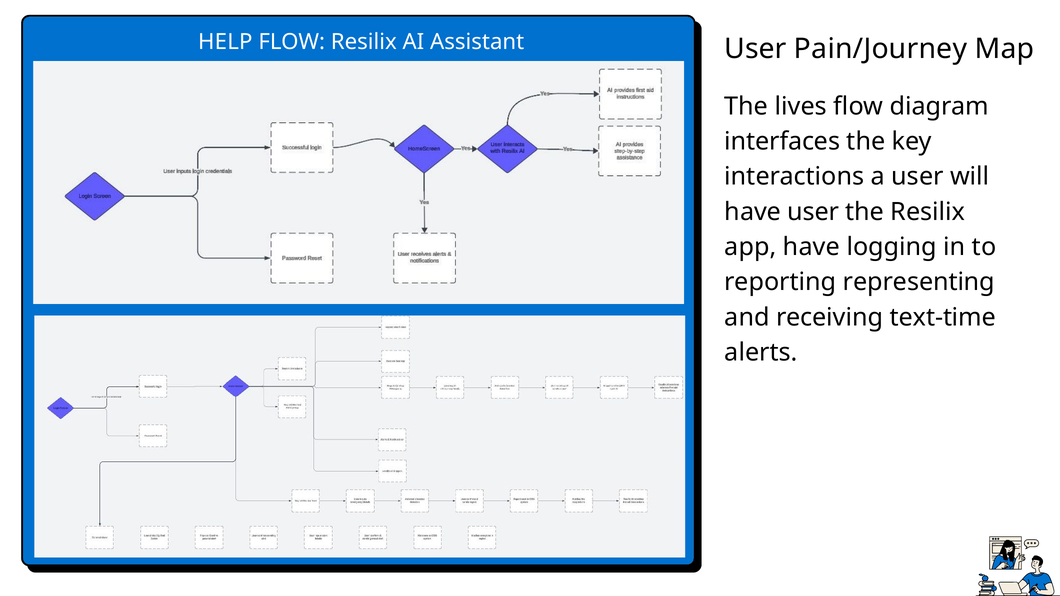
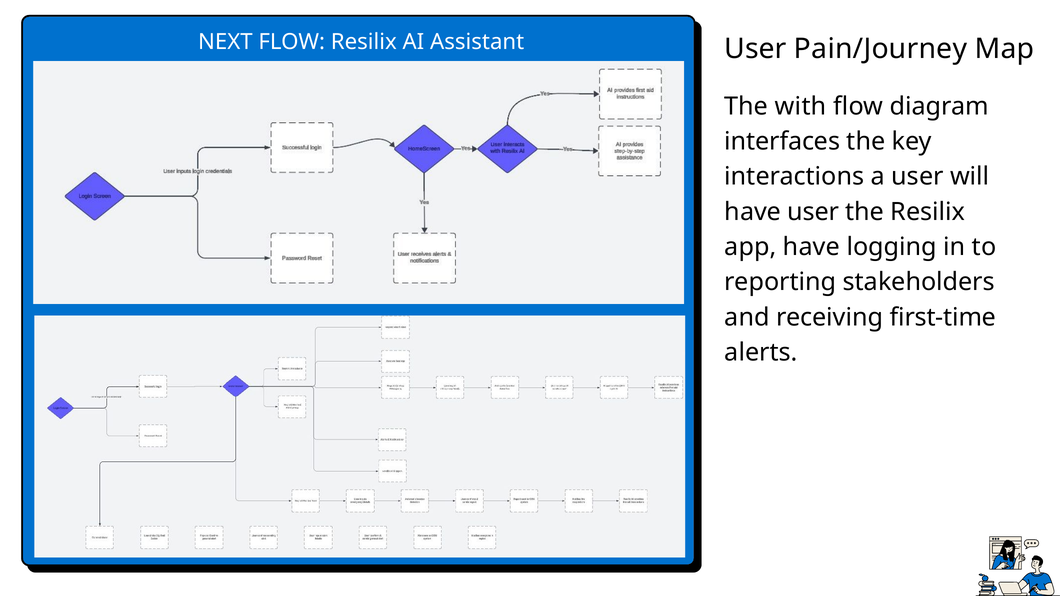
HELP: HELP -> NEXT (225, 42)
lives: lives -> with (801, 106)
representing: representing -> stakeholders (919, 282)
text-time: text-time -> first-time (943, 317)
